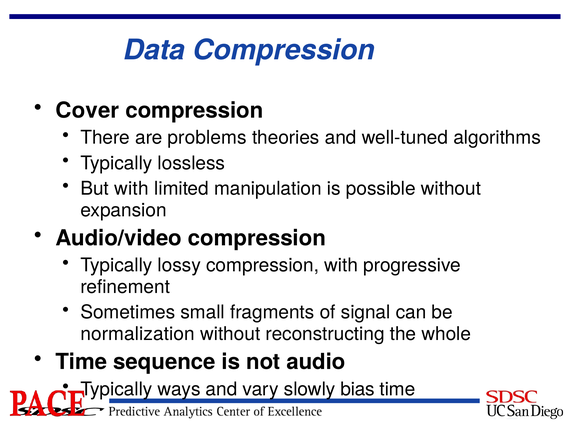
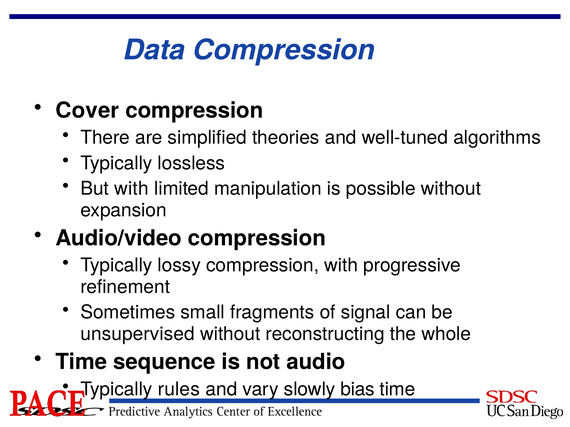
problems: problems -> simplified (207, 138)
normalization: normalization -> unsupervised (138, 334)
ways: ways -> rules (179, 390)
